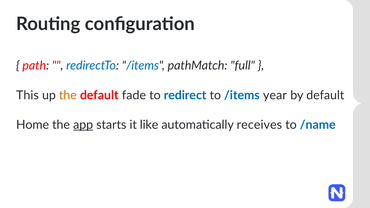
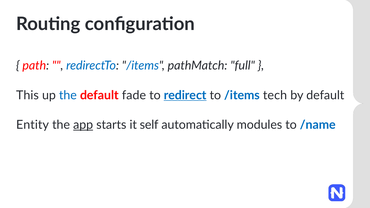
the colour: orange -> blue (68, 95)
redirect underline: none -> present (185, 95)
year: year -> tech (275, 95)
Home: Home -> Entity (32, 125)
like: like -> self (149, 125)
receives: receives -> modules (259, 125)
